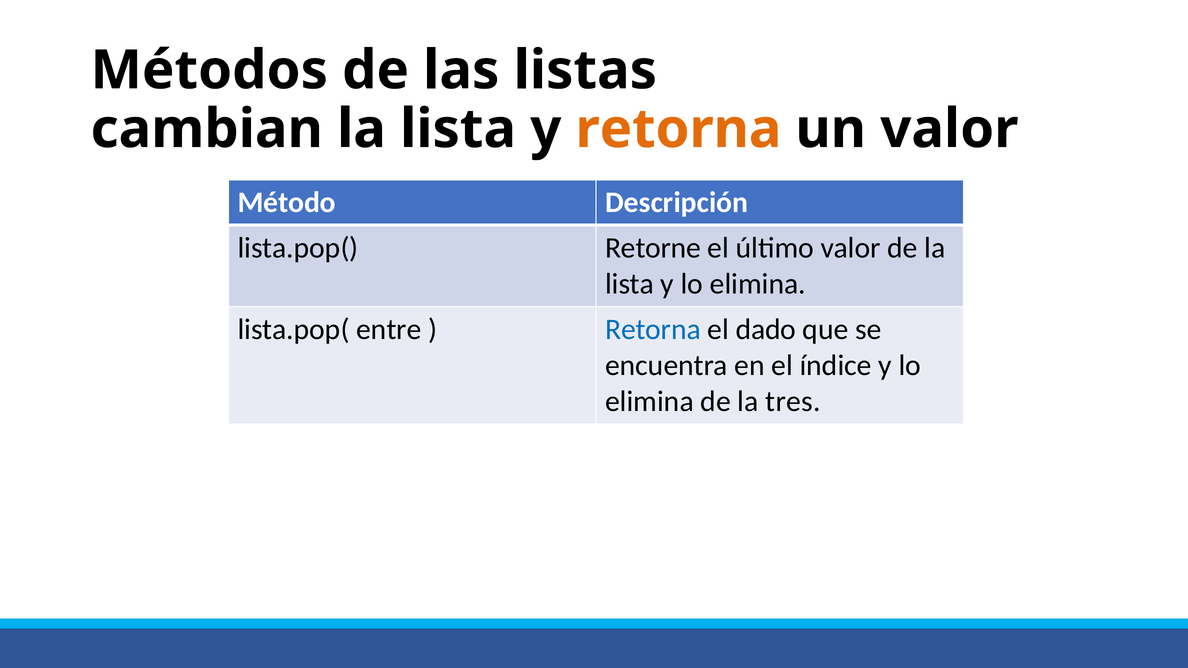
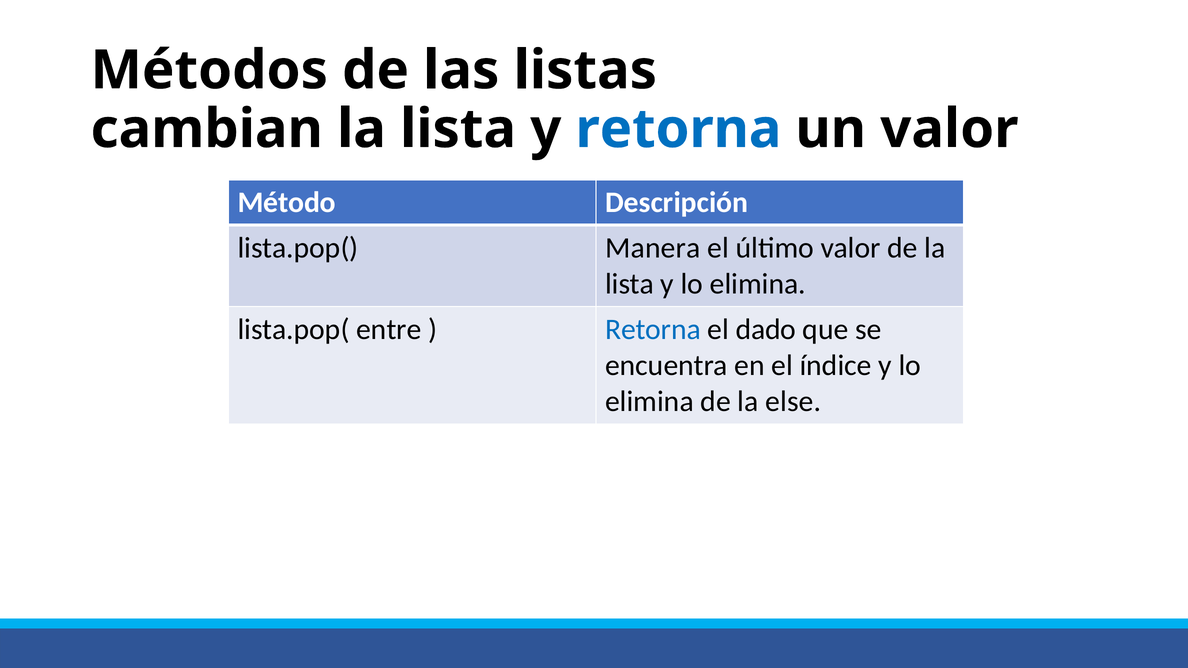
retorna colour: orange -> blue (678, 129)
Retorne: Retorne -> Manera (653, 248)
tres: tres -> else (793, 402)
